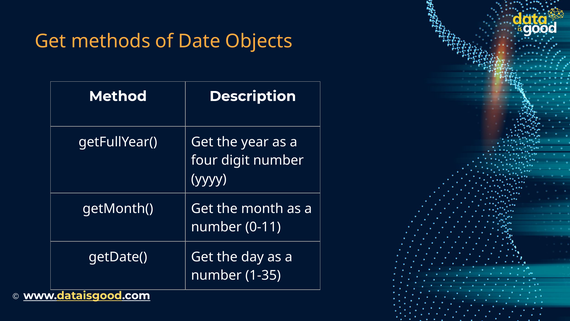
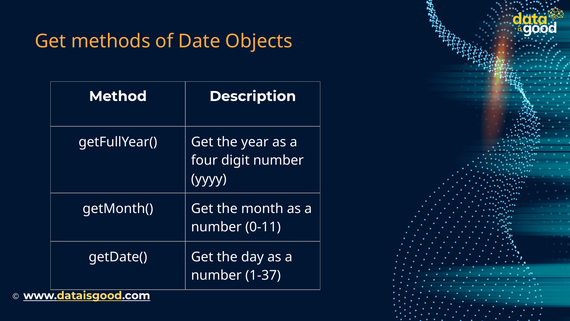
1-35: 1-35 -> 1-37 (263, 275)
